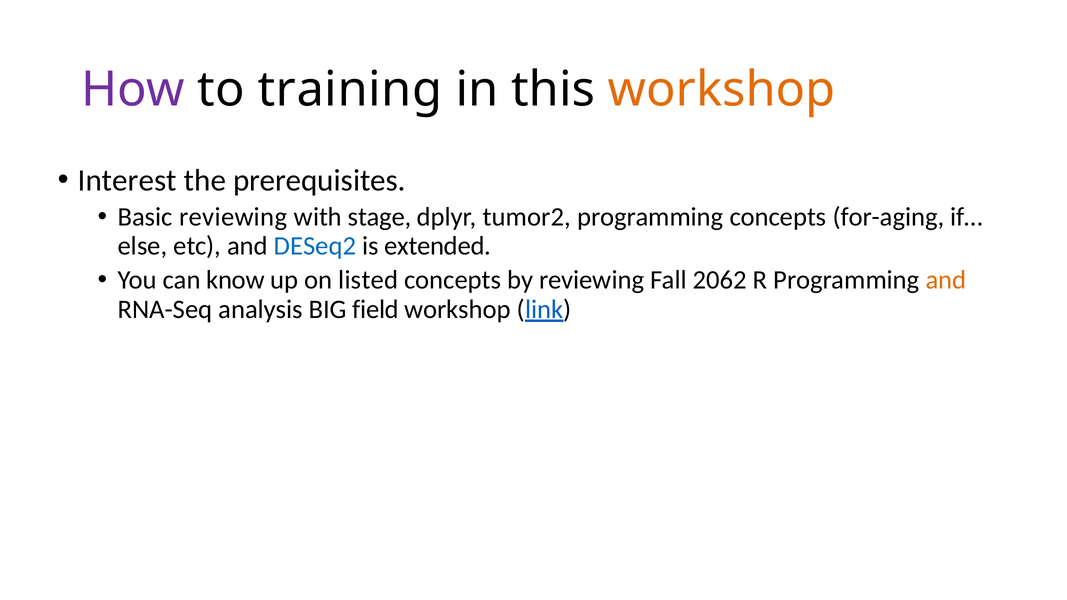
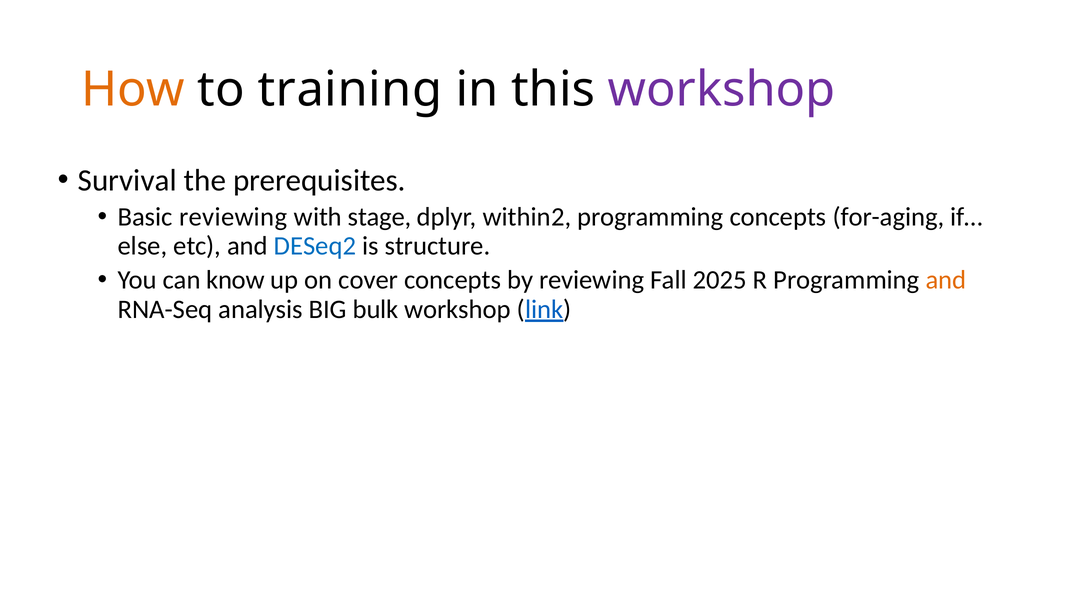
How colour: purple -> orange (133, 90)
workshop colour: orange -> purple (722, 90)
Interest: Interest -> Survival (127, 180)
tumor2: tumor2 -> within2 (527, 217)
extended: extended -> structure (438, 246)
listed: listed -> cover (368, 280)
2062: 2062 -> 2025 (720, 280)
field: field -> bulk (376, 309)
